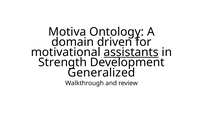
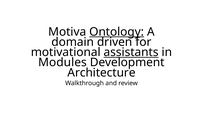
Ontology underline: none -> present (117, 32)
Strength: Strength -> Modules (63, 63)
Generalized: Generalized -> Architecture (101, 73)
